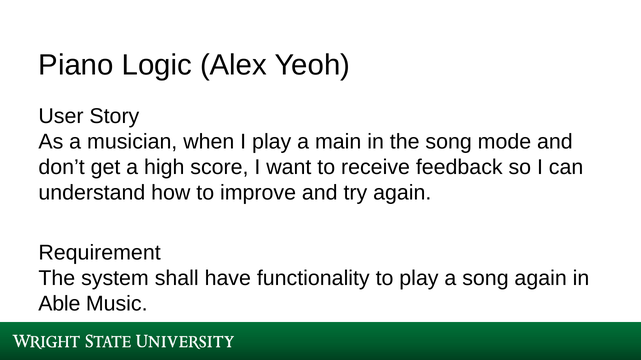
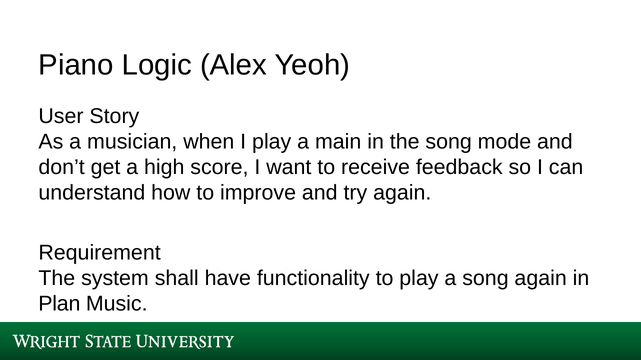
Able: Able -> Plan (59, 304)
